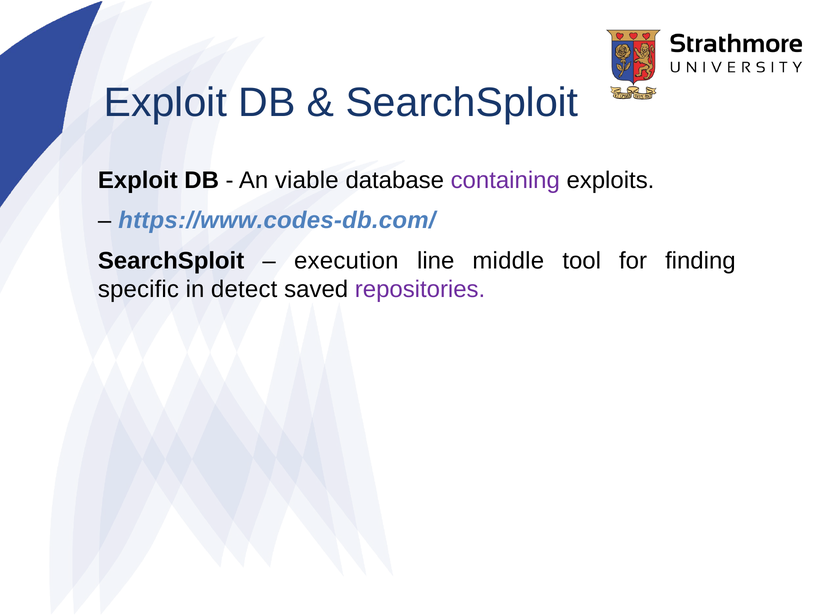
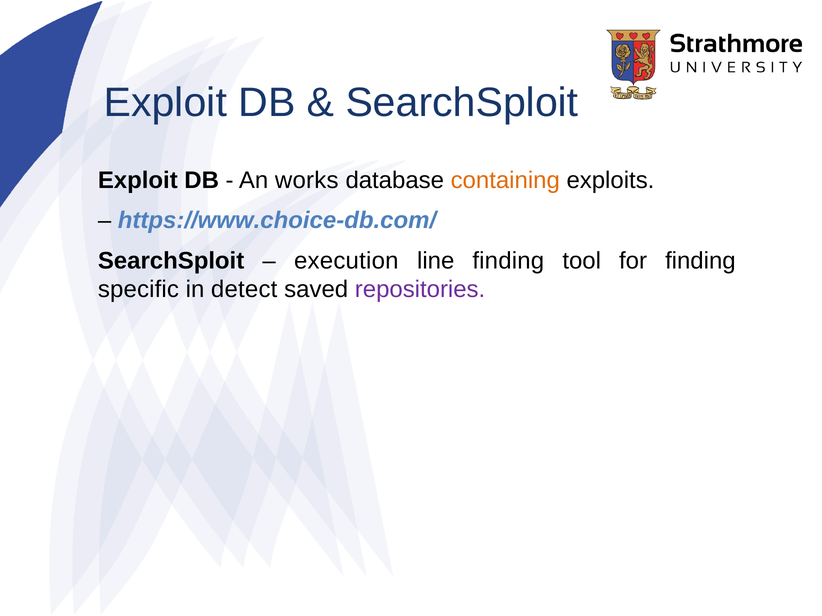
viable: viable -> works (307, 180)
containing colour: purple -> orange (505, 180)
https://www.codes-db.com/: https://www.codes-db.com/ -> https://www.choice-db.com/ (277, 221)
line middle: middle -> finding (508, 261)
